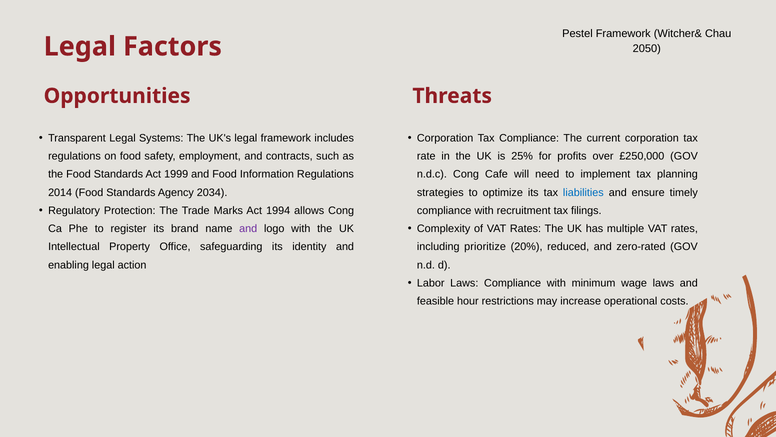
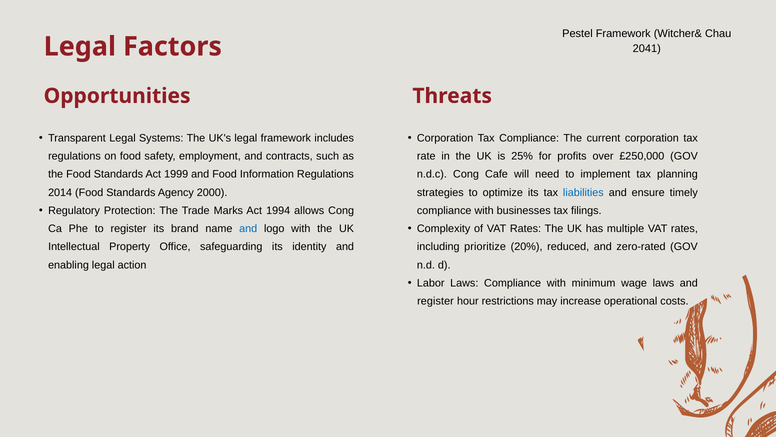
2050: 2050 -> 2041 (647, 49)
2034: 2034 -> 2000 (212, 192)
recruitment: recruitment -> businesses (524, 210)
and colour: purple -> blue (248, 228)
feasible: feasible -> register (435, 301)
